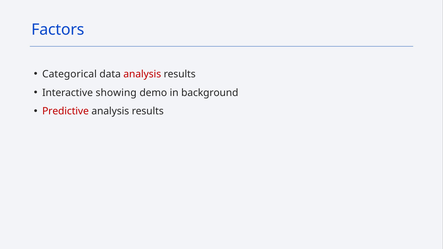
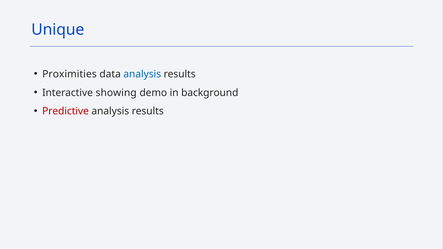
Factors: Factors -> Unique (58, 30)
Categorical: Categorical -> Proximities (69, 74)
analysis colour: red -> blue (142, 74)
